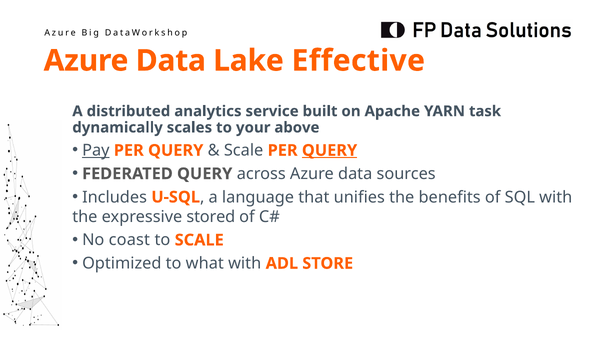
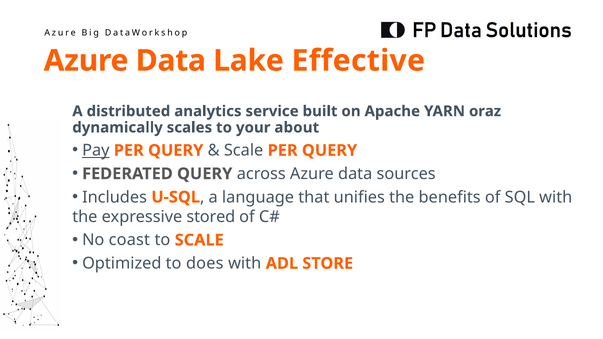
task: task -> oraz (485, 111)
above: above -> about (297, 128)
QUERY underline: present -> none (330, 151)
what: what -> does (205, 264)
